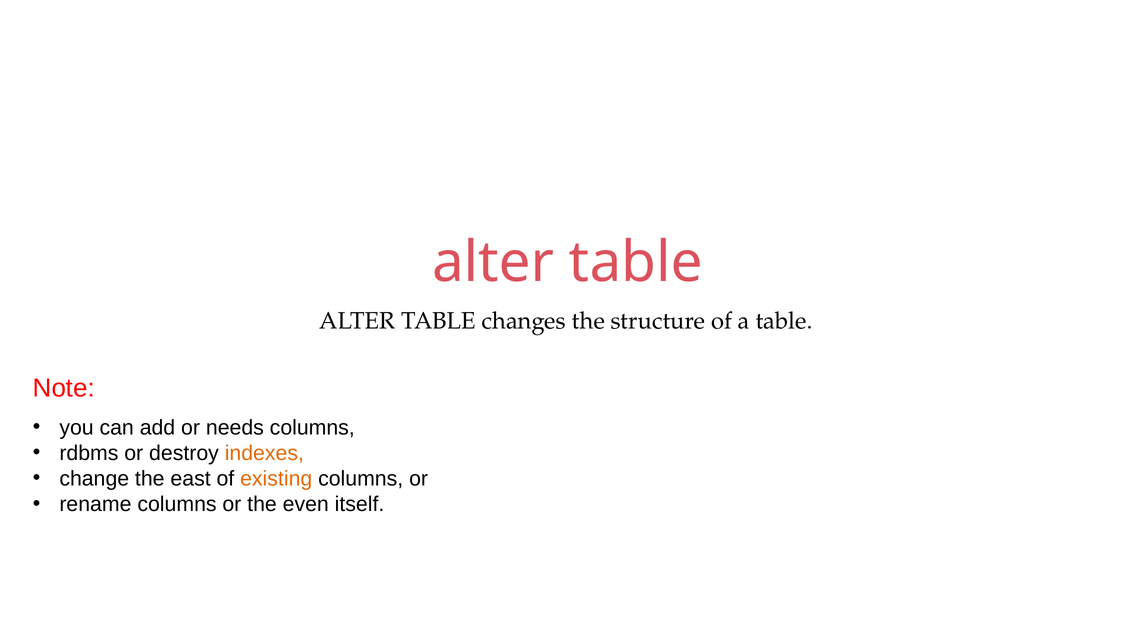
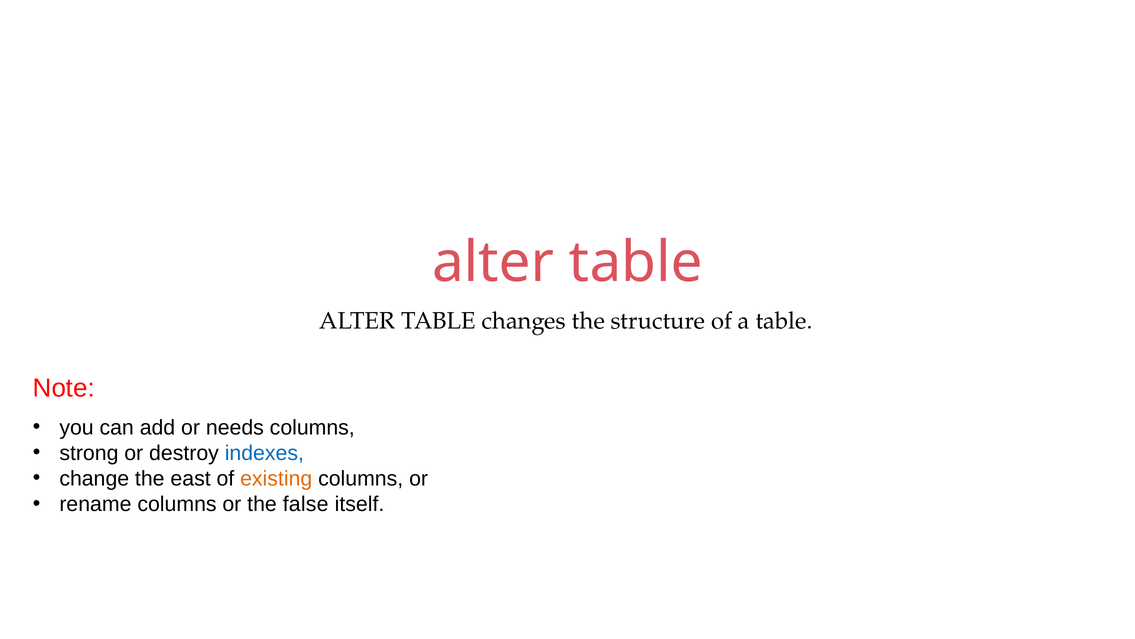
rdbms: rdbms -> strong (89, 453)
indexes colour: orange -> blue (264, 453)
even: even -> false (306, 504)
